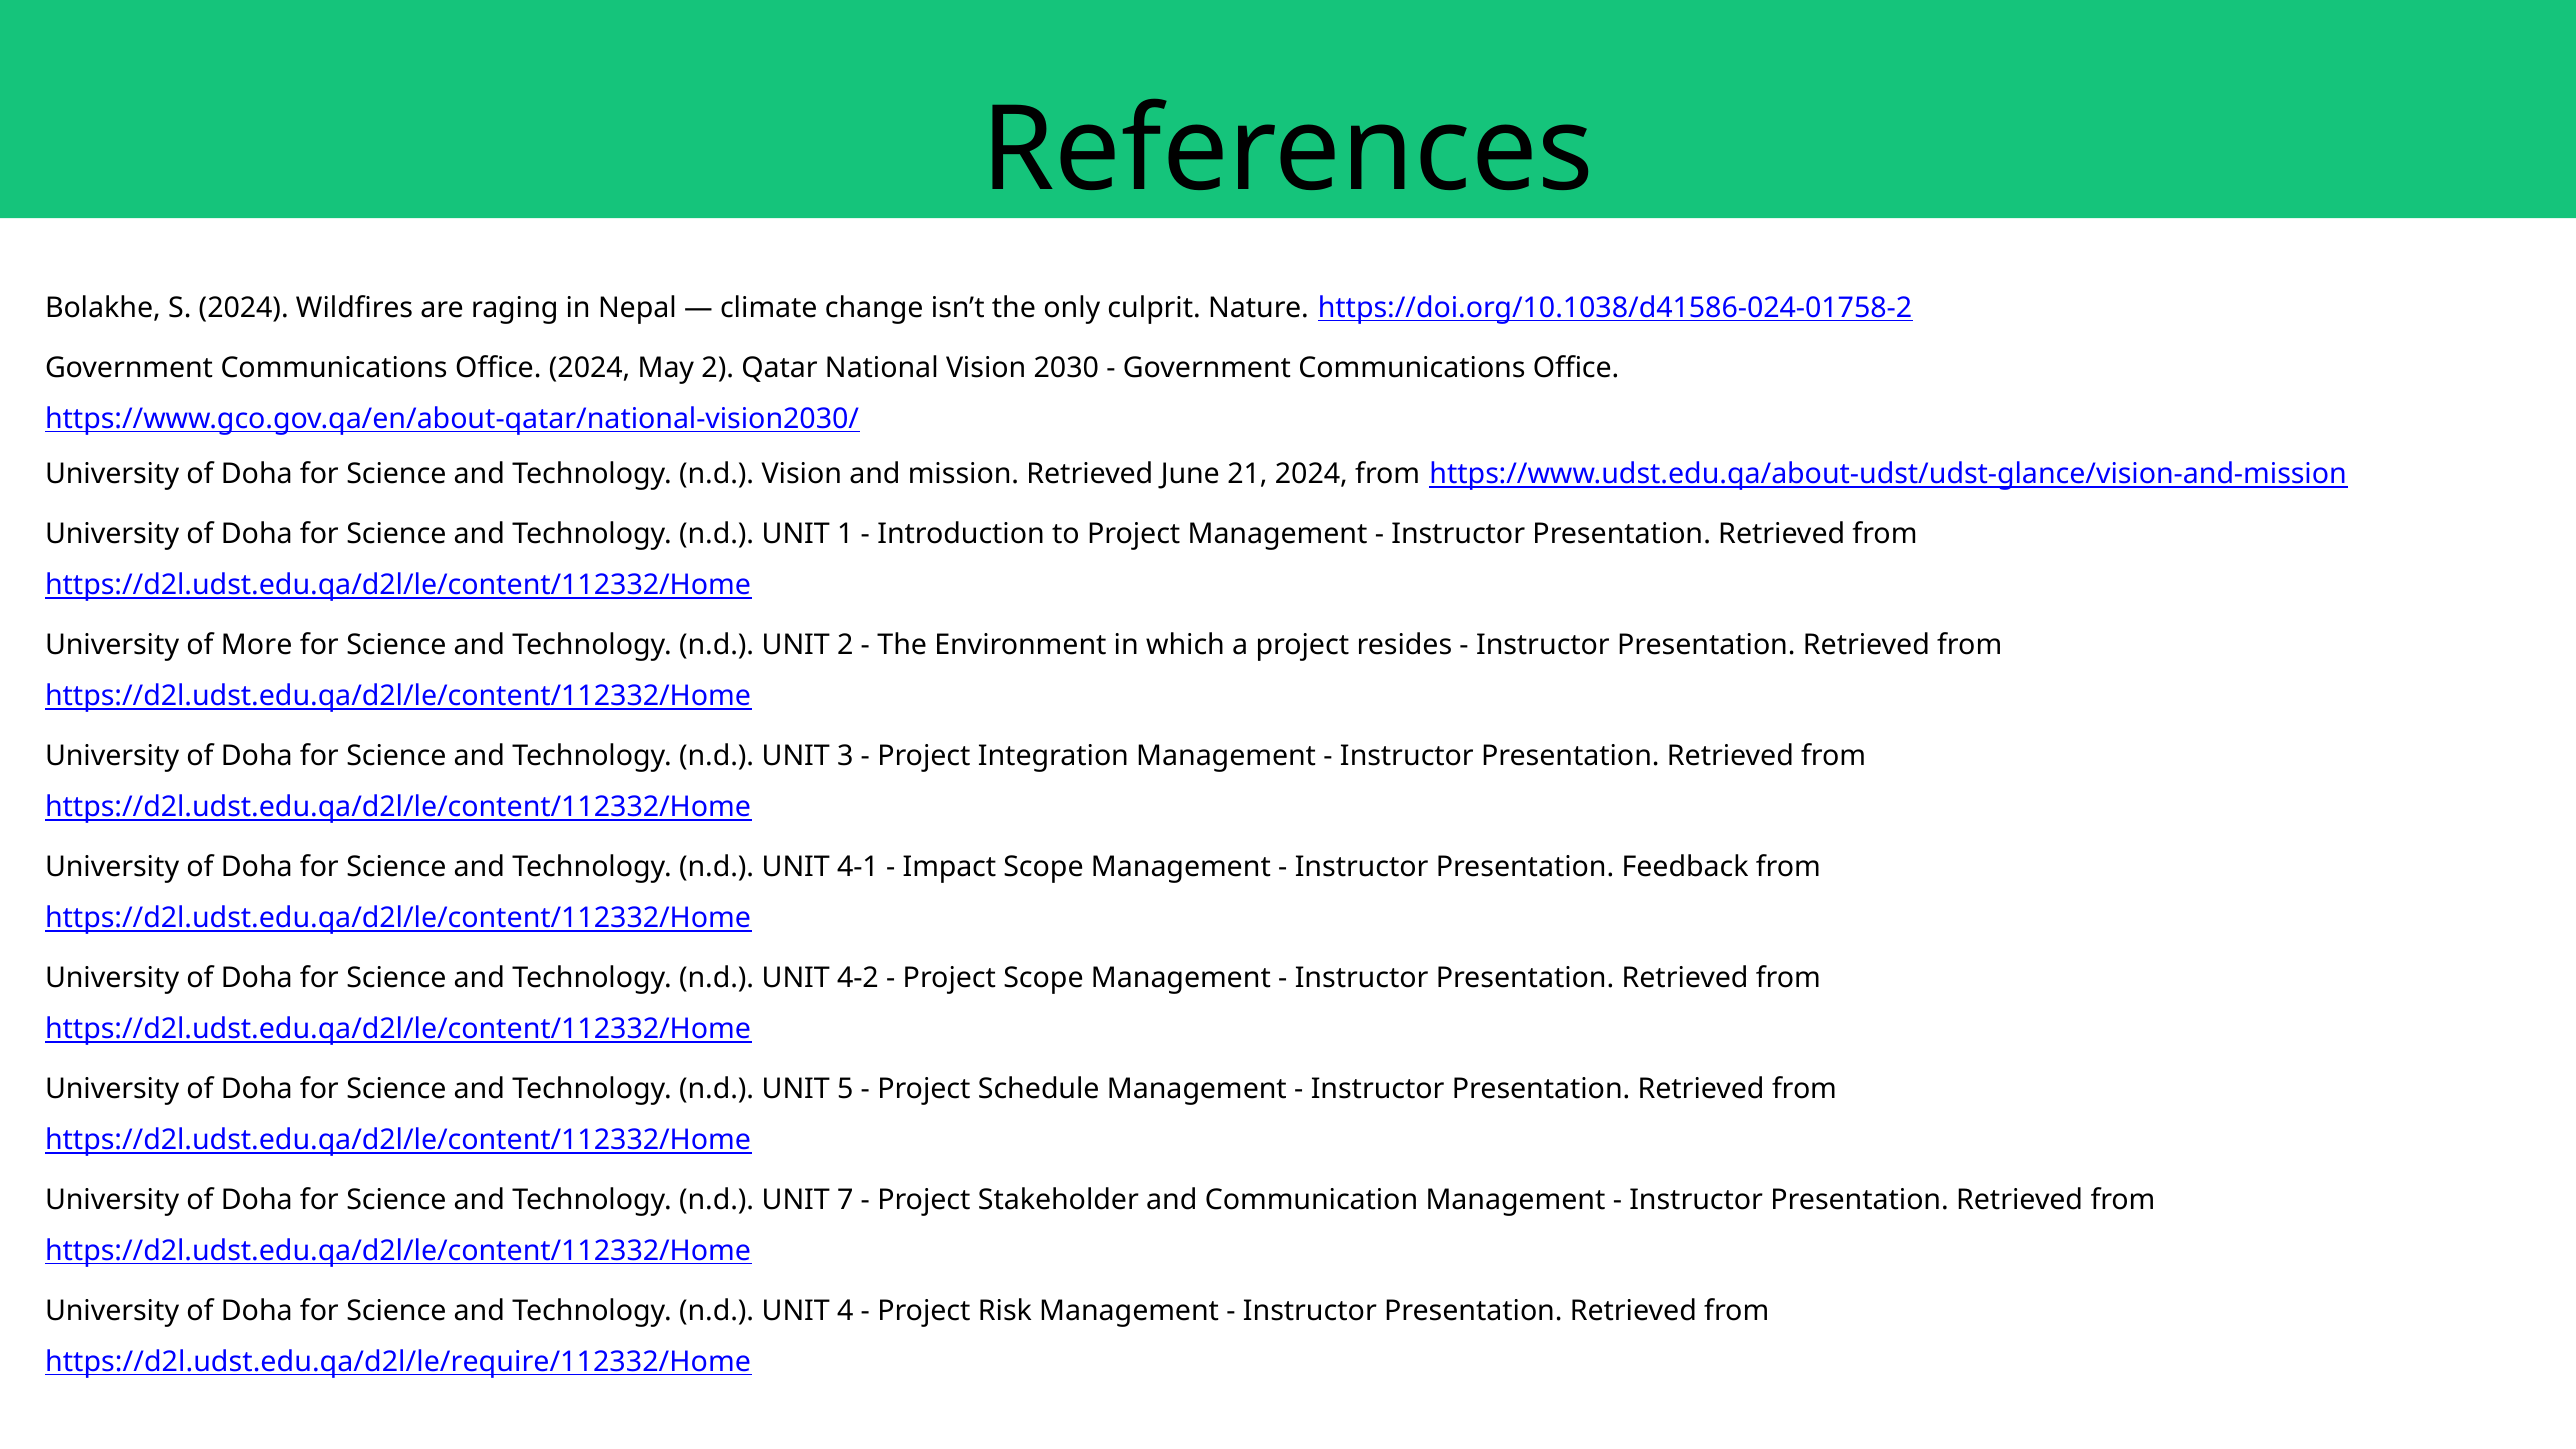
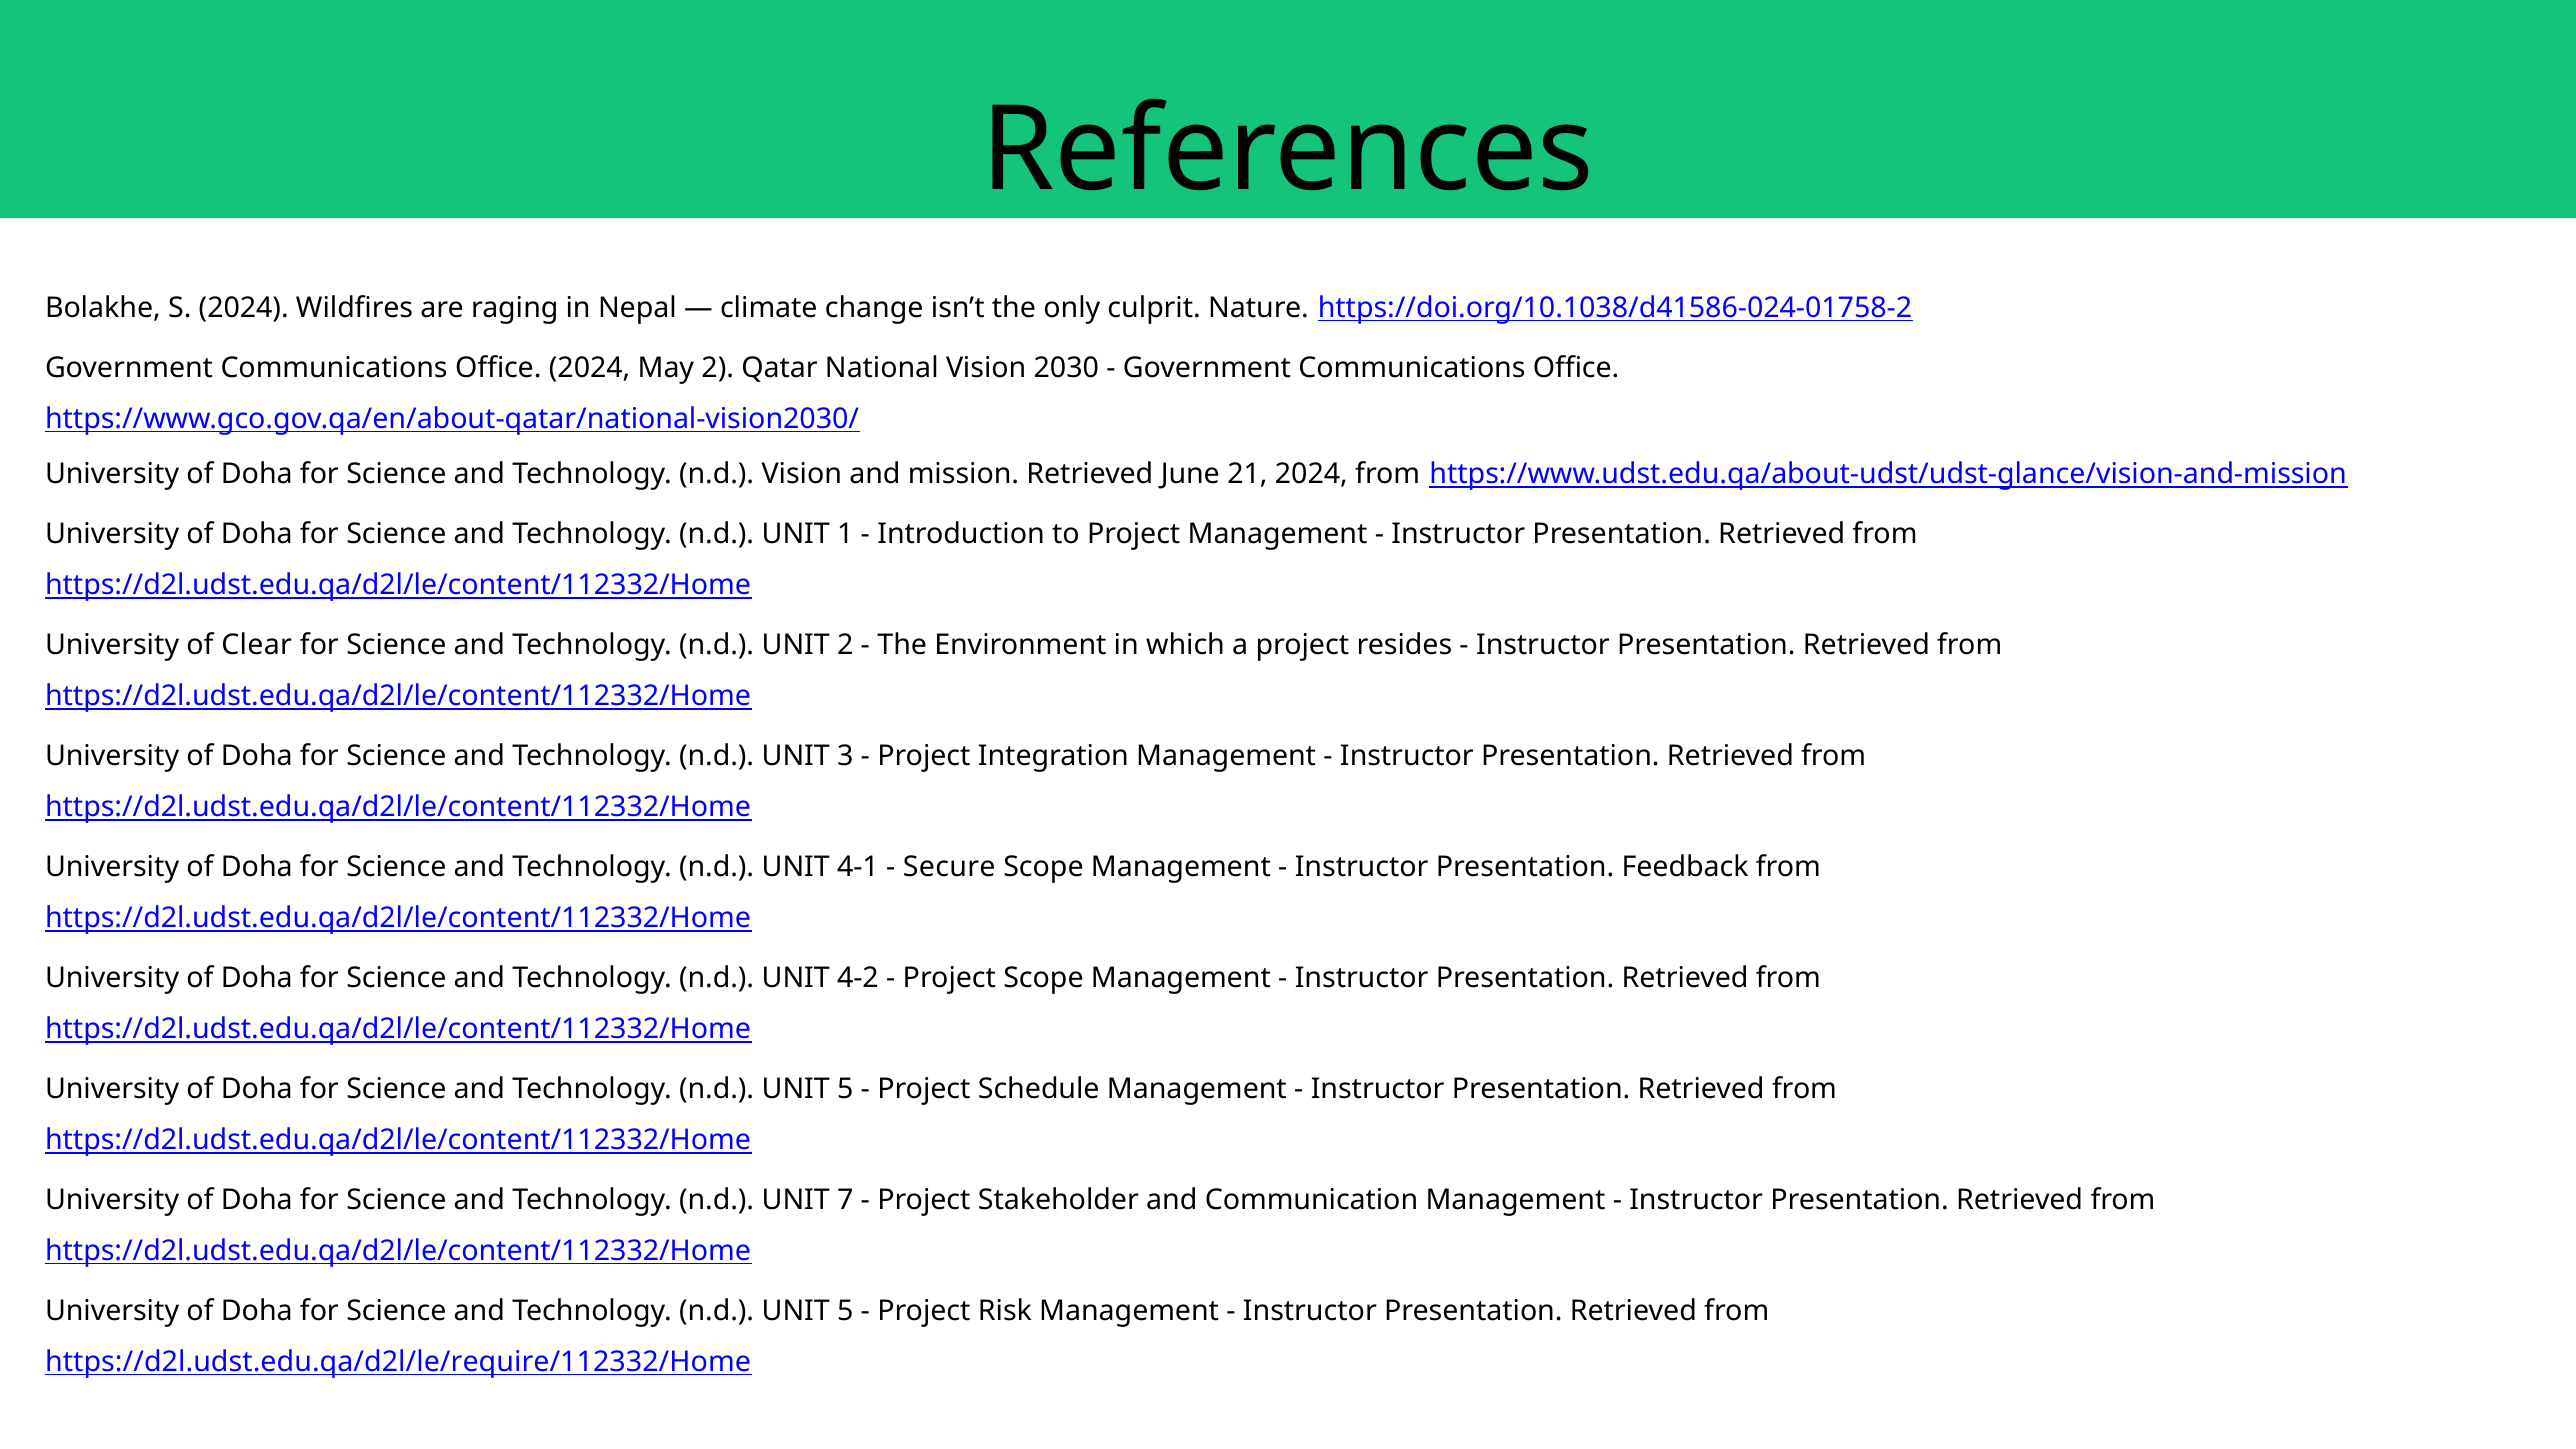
More: More -> Clear (257, 645)
Impact: Impact -> Secure (949, 867)
4: 4 -> 5 (845, 1311)
